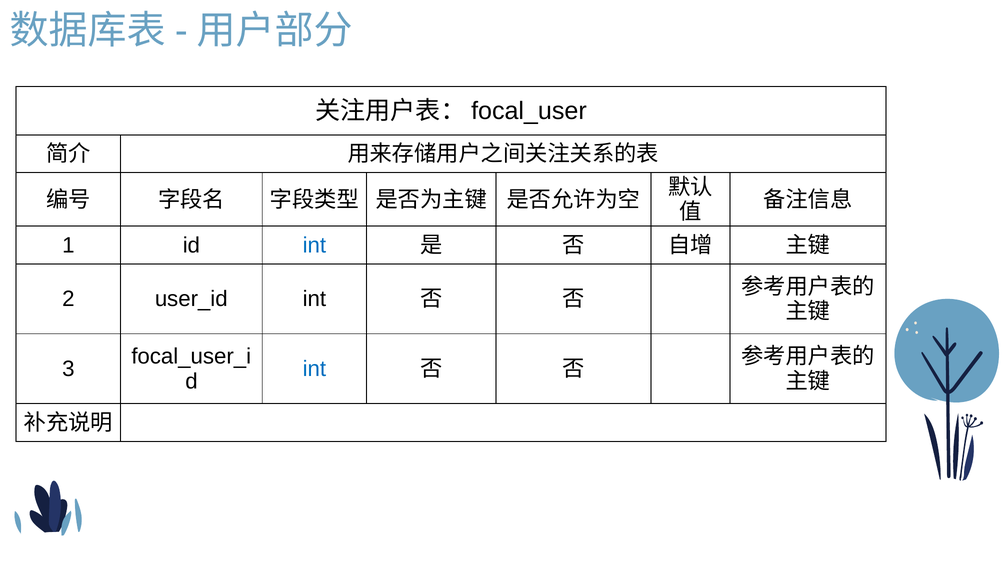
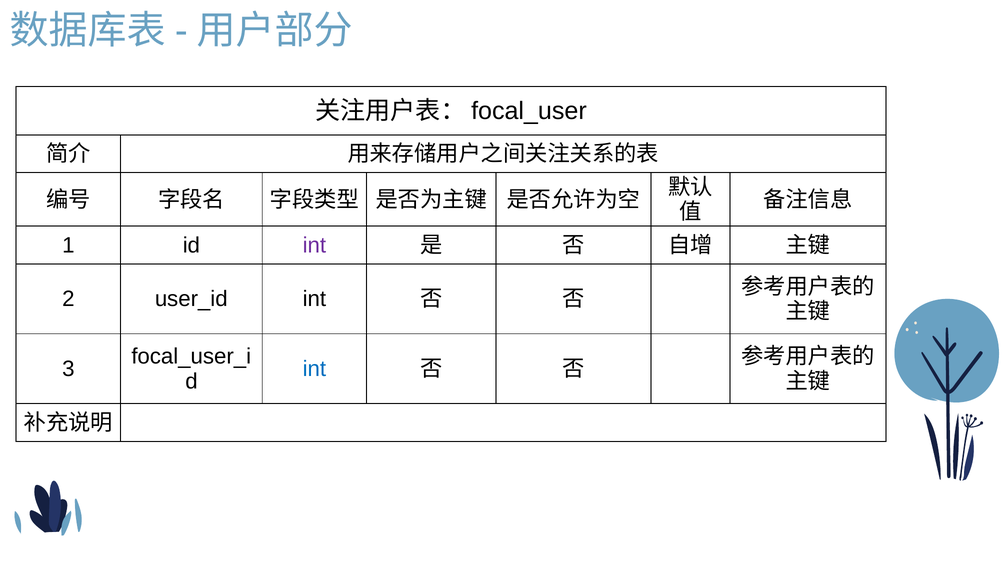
int colour: blue -> purple (314, 245)
